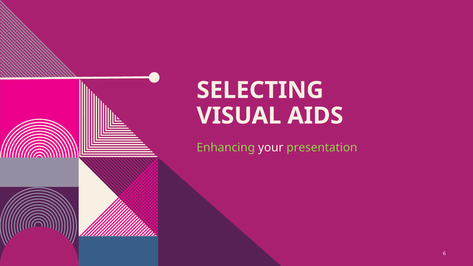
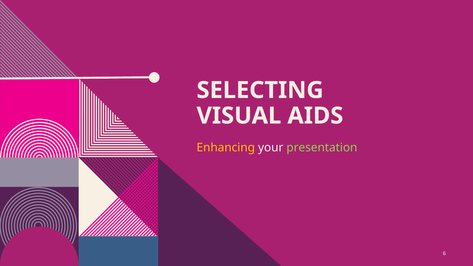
Enhancing colour: light green -> yellow (226, 148)
